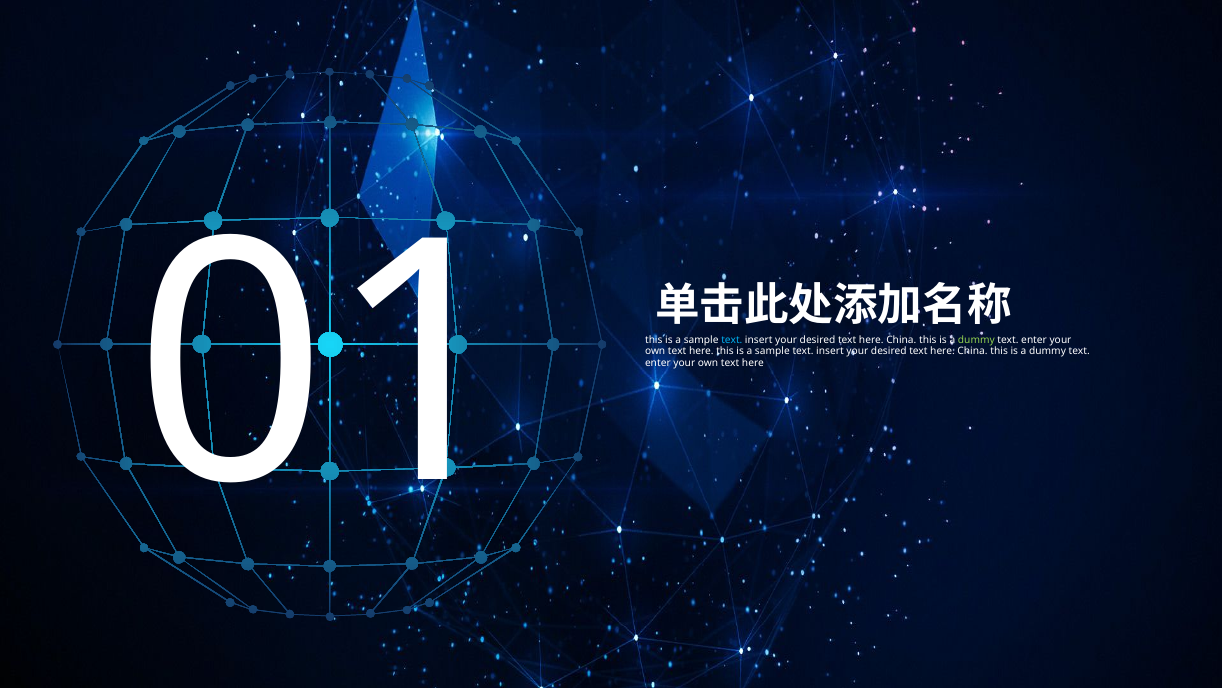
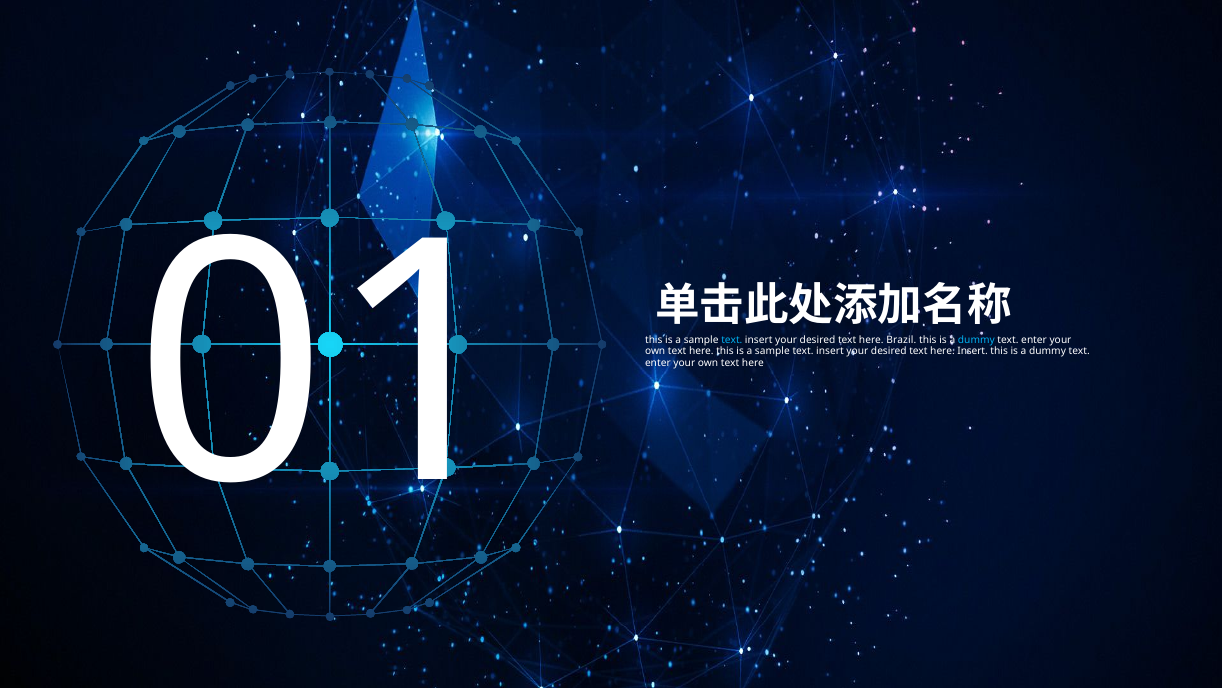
China: China -> Brazil (901, 339)
dummy colour: light green -> light blue (976, 339)
China: China -> Insert (973, 351)
